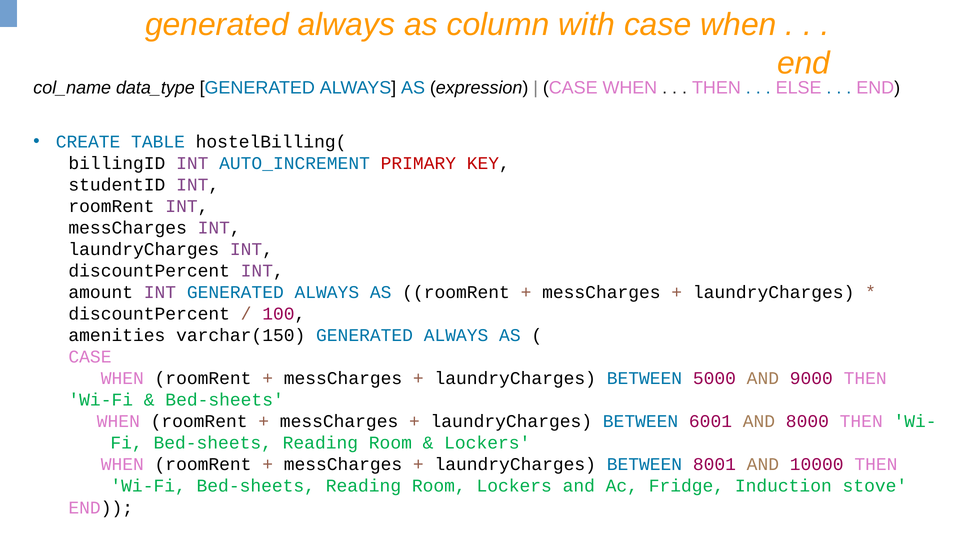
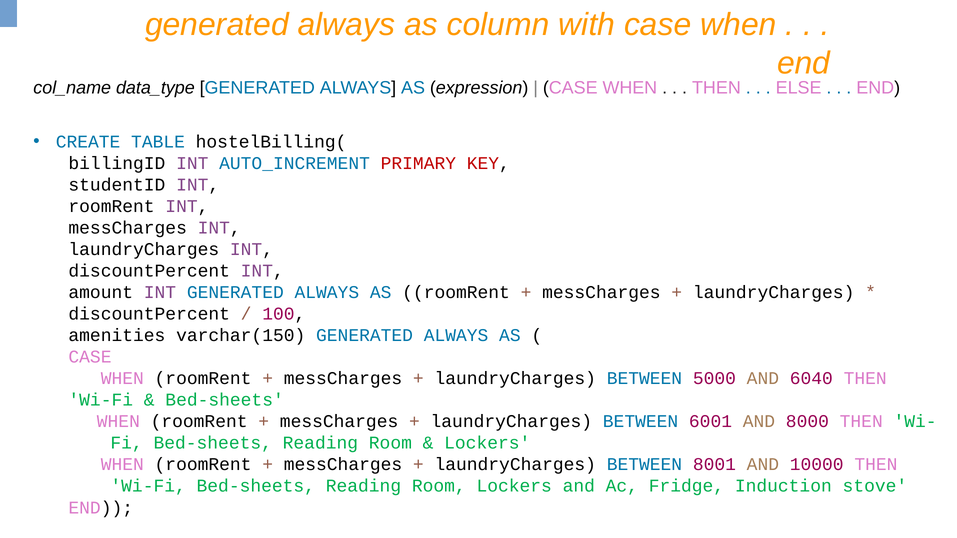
9000: 9000 -> 6040 (811, 379)
